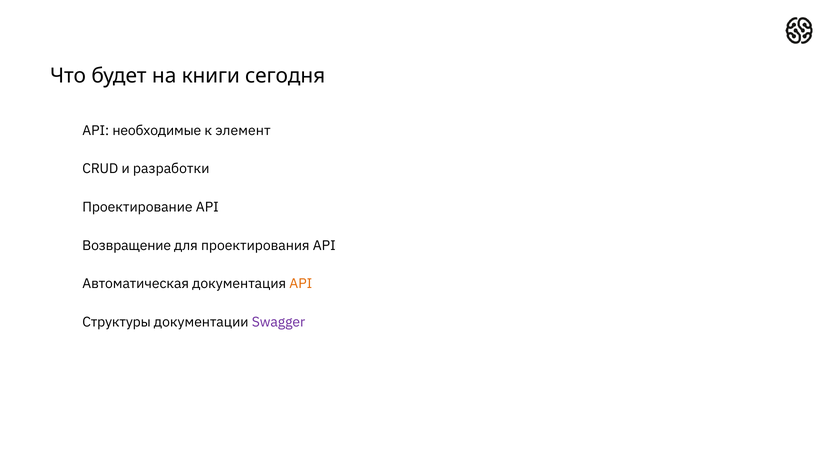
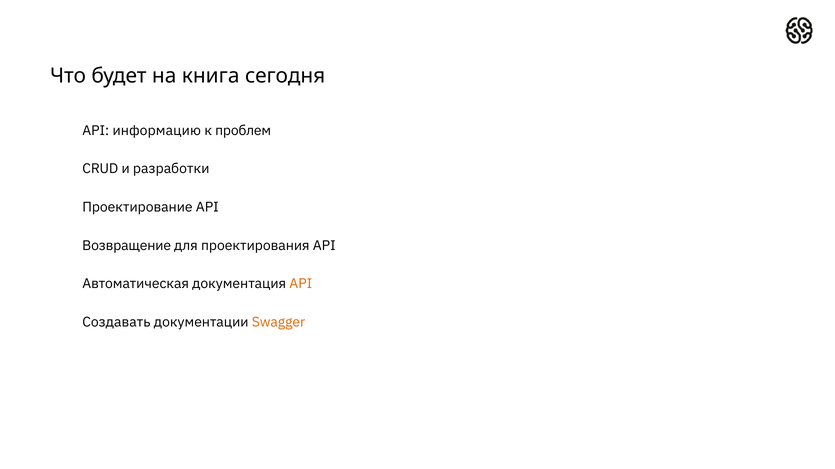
книги: книги -> книга (211, 76)
необходимые: необходимые -> информацию (157, 131)
элемент: элемент -> проблем (243, 131)
Структуры: Структуры -> Создавать (116, 323)
Swagger colour: purple -> orange (278, 323)
